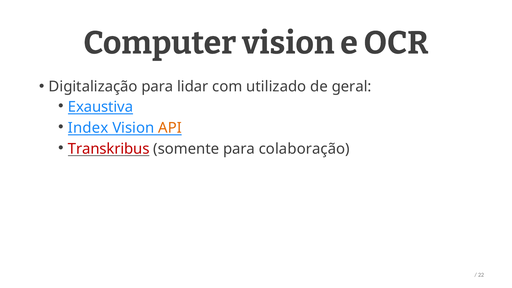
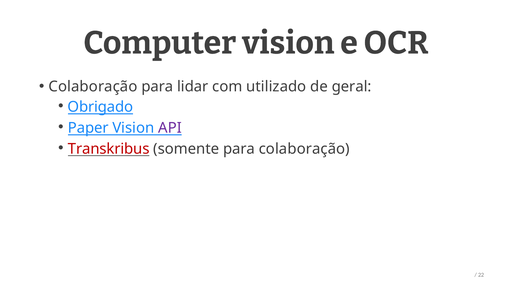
Digitalização: Digitalização -> Colaboração (93, 87)
Exaustiva: Exaustiva -> Obrigado (100, 107)
Index: Index -> Paper (88, 128)
API colour: orange -> purple (170, 128)
